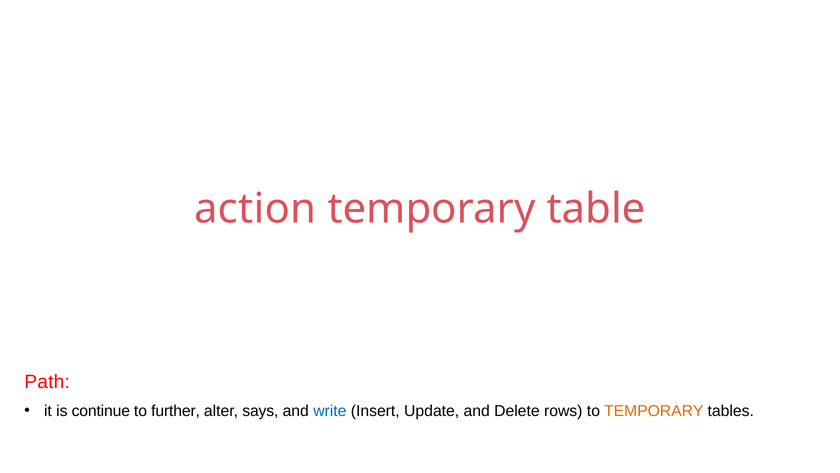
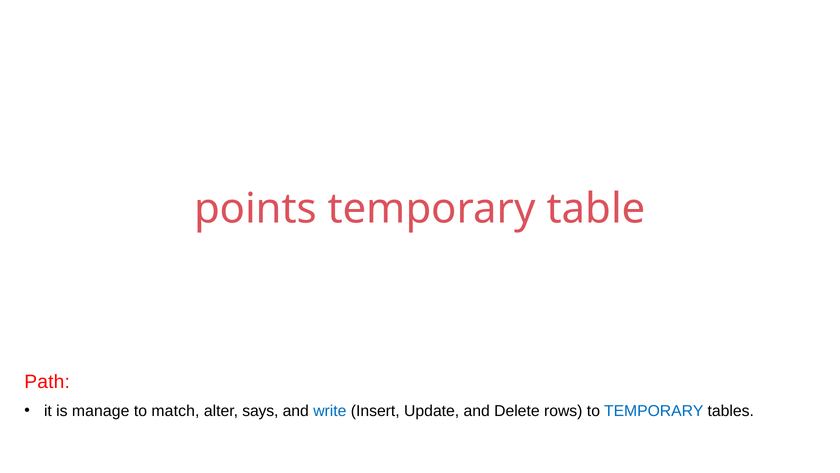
action: action -> points (255, 209)
continue: continue -> manage (101, 410)
further: further -> match (175, 410)
TEMPORARY colour: orange -> blue (654, 410)
